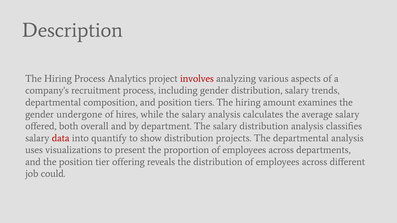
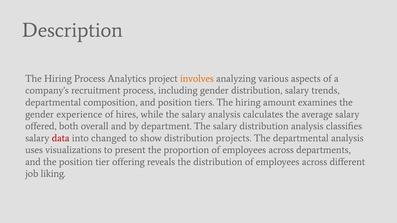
involves colour: red -> orange (197, 79)
undergone: undergone -> experience (79, 114)
quantify: quantify -> changed (109, 138)
could: could -> liking (53, 174)
